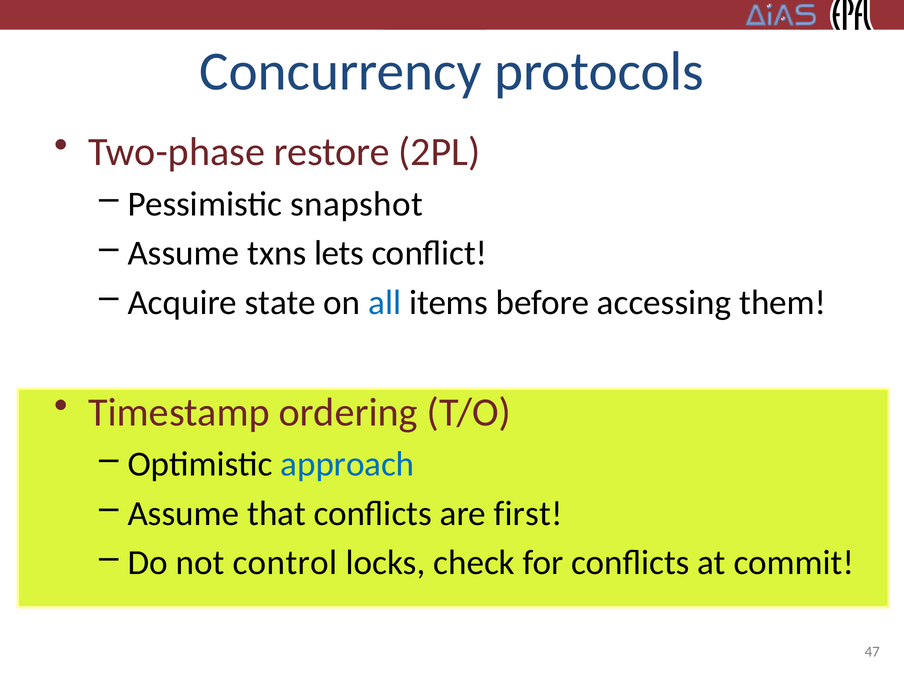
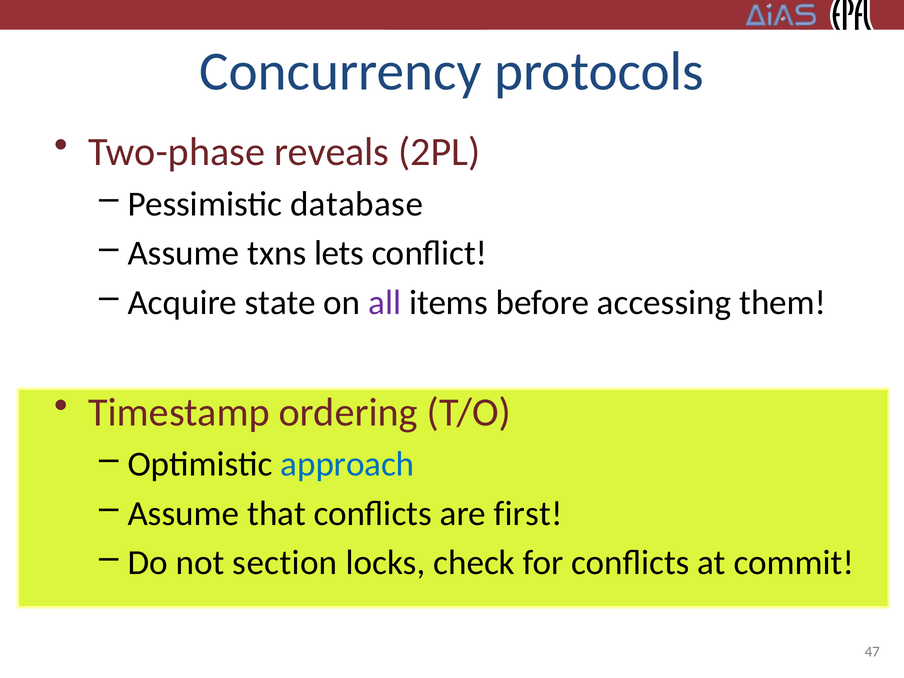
restore: restore -> reveals (332, 152)
snapshot: snapshot -> database (357, 204)
all colour: blue -> purple (385, 302)
control: control -> section (285, 563)
